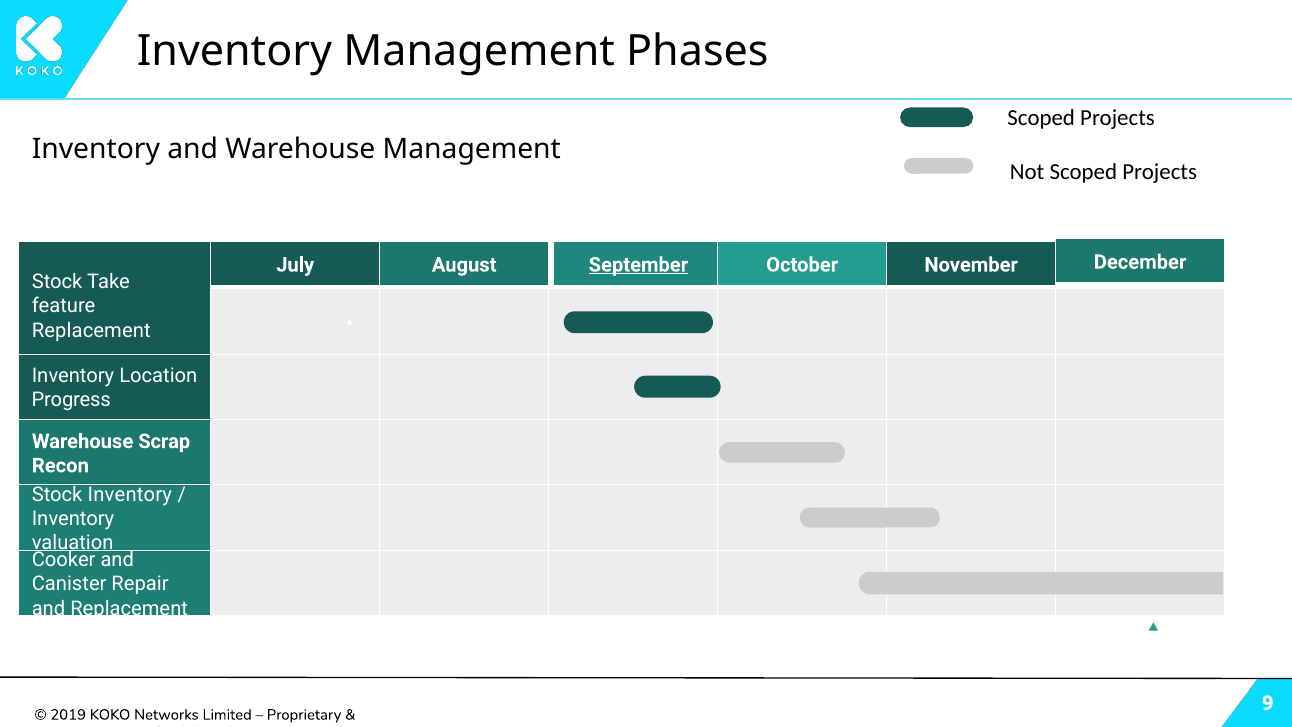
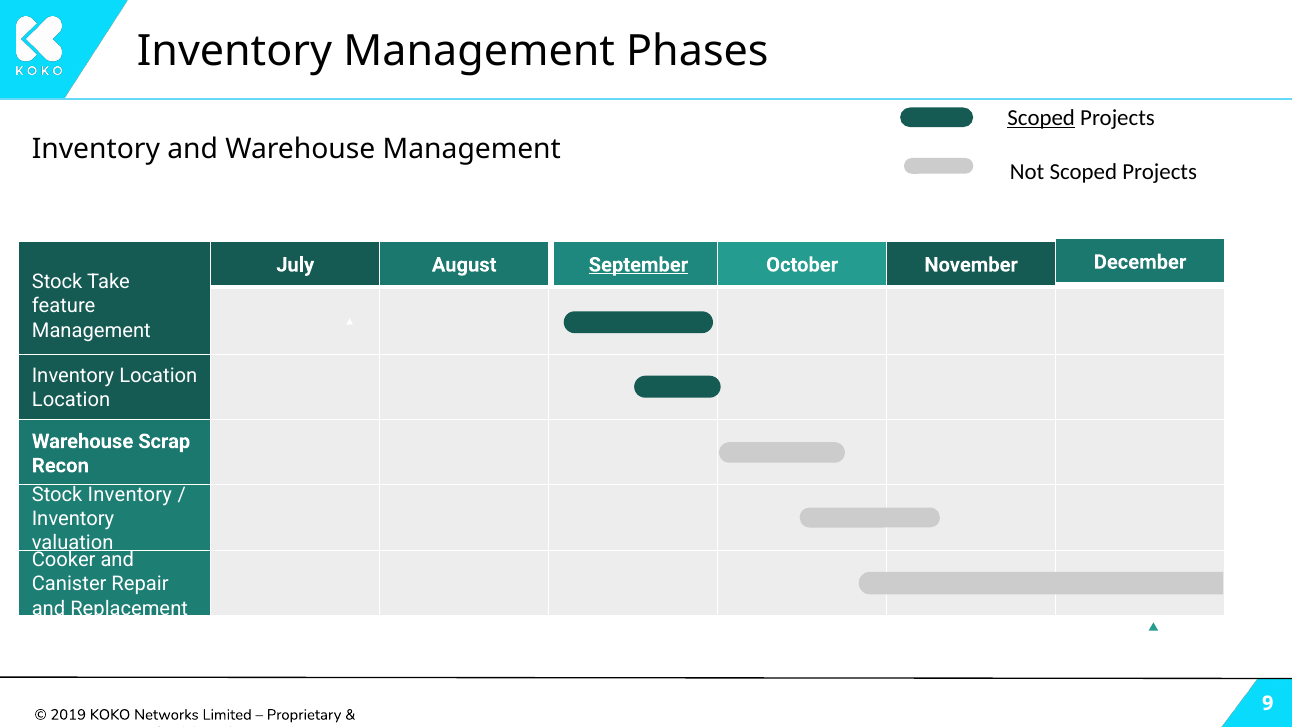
Scoped underline: none -> present (1041, 118)
Replacement: Replacement -> Management (91, 330)
Progress: Progress -> Location (71, 400)
